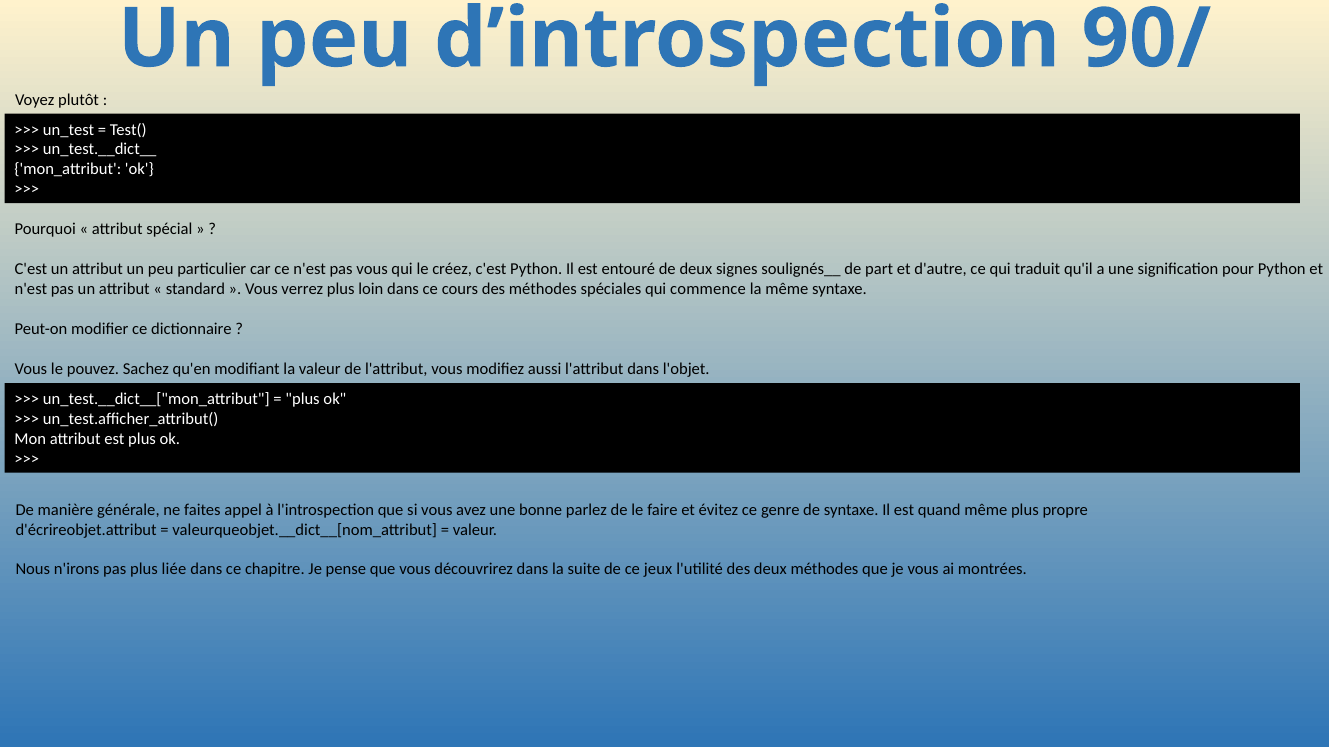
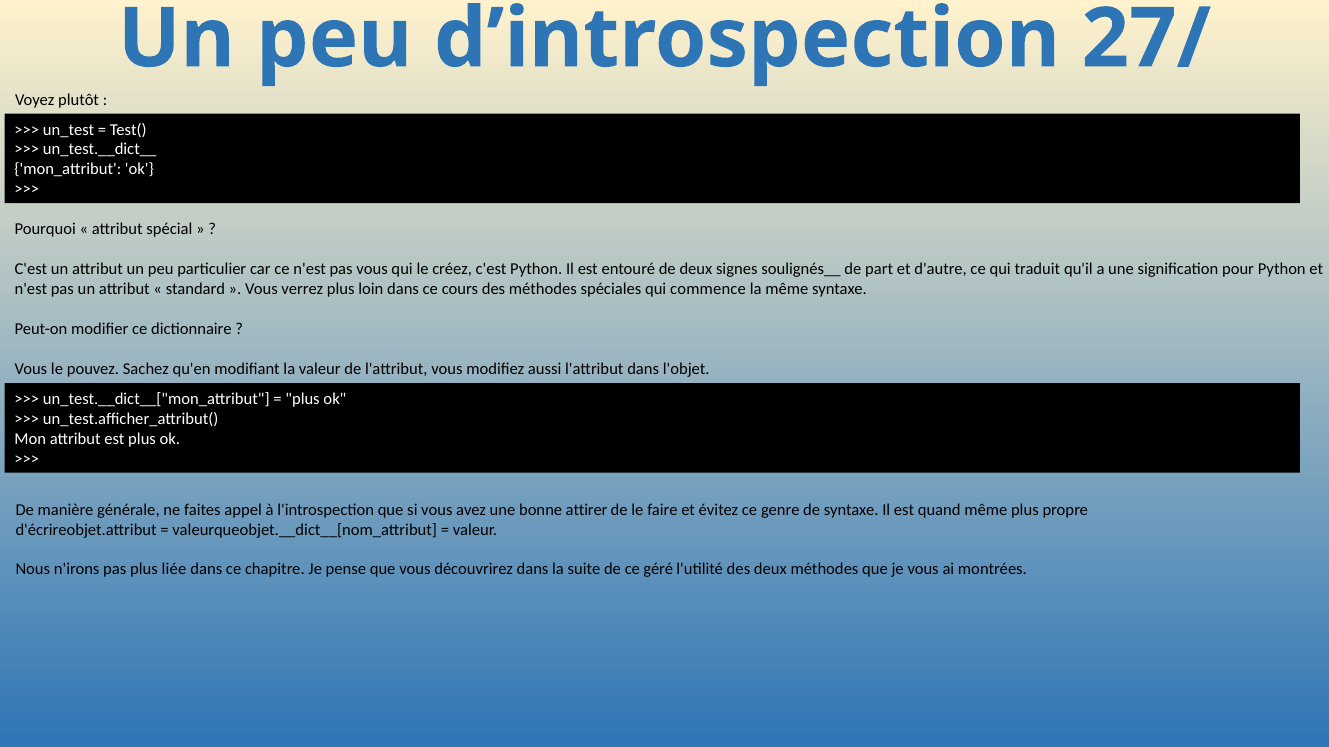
90/: 90/ -> 27/ (1146, 39)
parlez: parlez -> attirer (587, 510)
jeux: jeux -> géré (658, 570)
